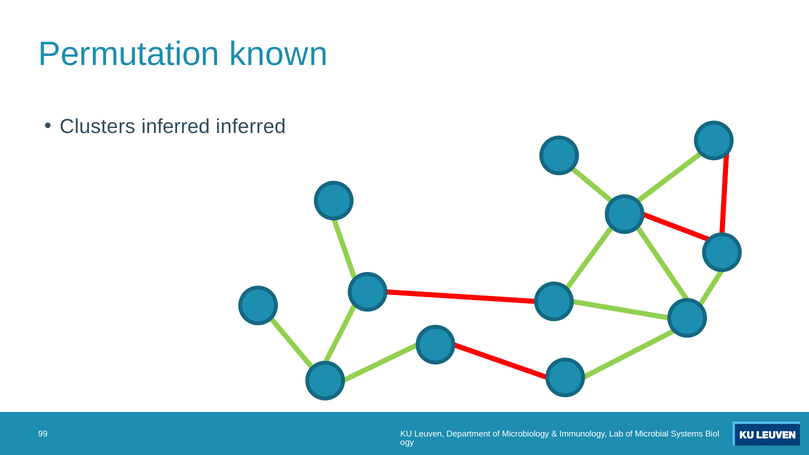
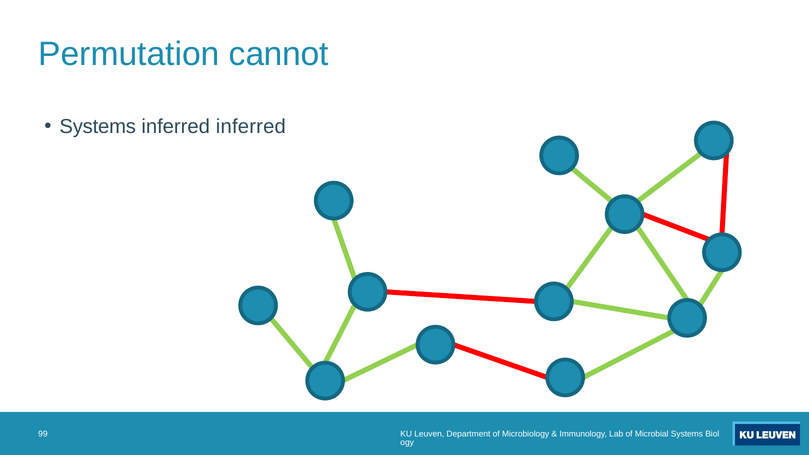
known: known -> cannot (279, 54)
Clusters: Clusters -> Systems (98, 126)
